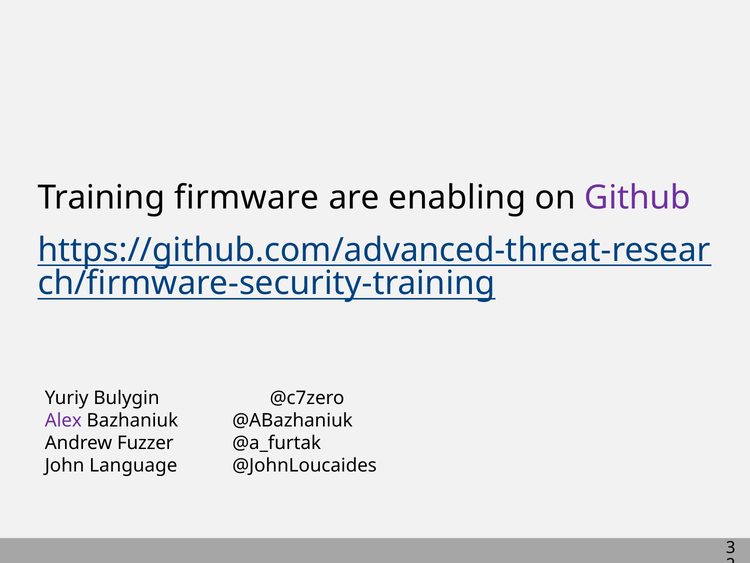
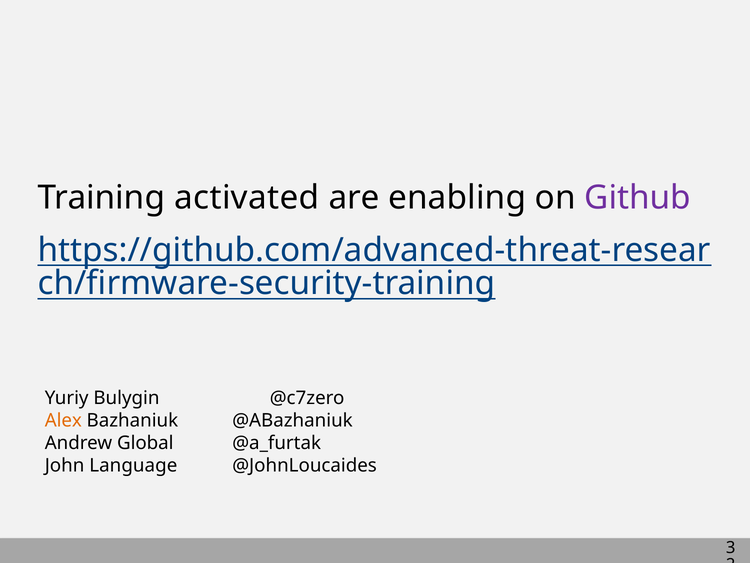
firmware: firmware -> activated (247, 197)
Alex colour: purple -> orange (63, 420)
Fuzzer: Fuzzer -> Global (145, 442)
